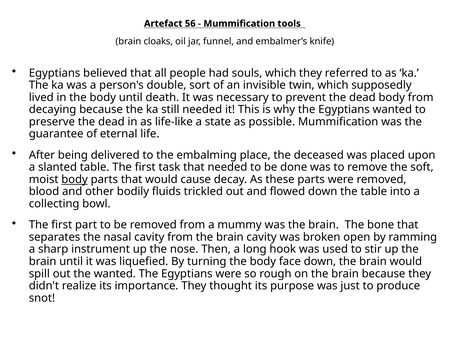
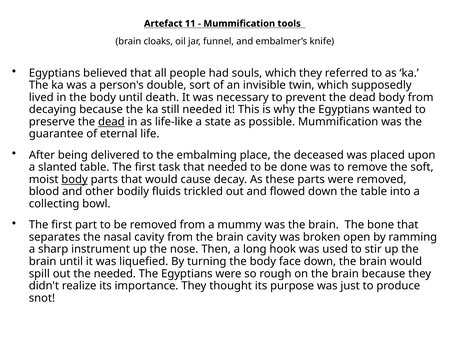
56: 56 -> 11 (190, 24)
dead underline: none -> present (111, 122)
the wanted: wanted -> needed (115, 273)
